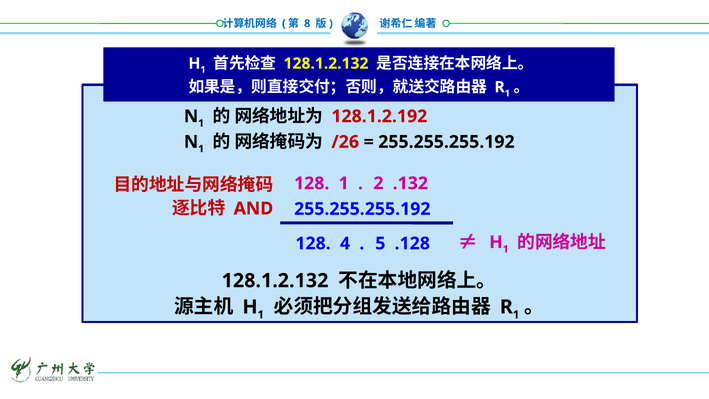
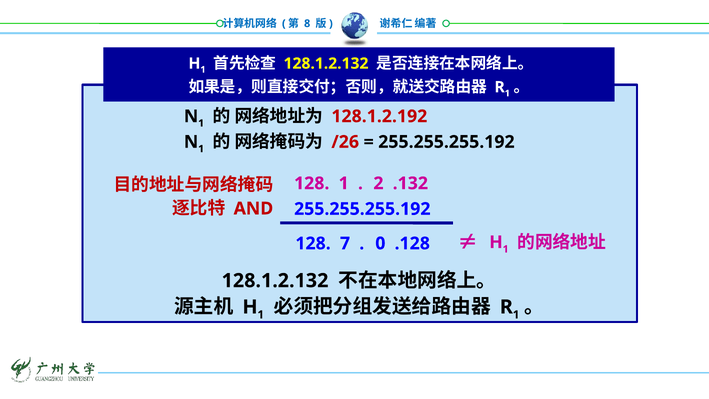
4: 4 -> 7 (345, 243)
5: 5 -> 0 (380, 243)
